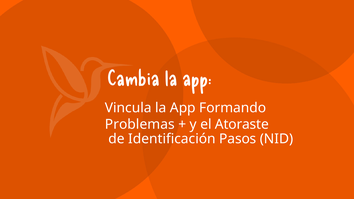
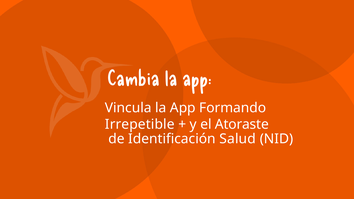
Problemas: Problemas -> Irrepetible (140, 124)
Pasos: Pasos -> Salud (238, 139)
